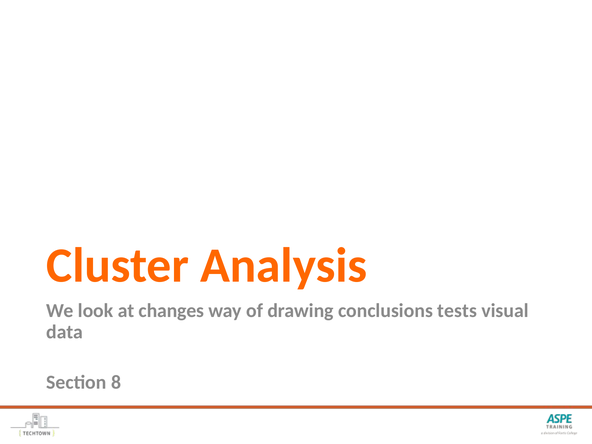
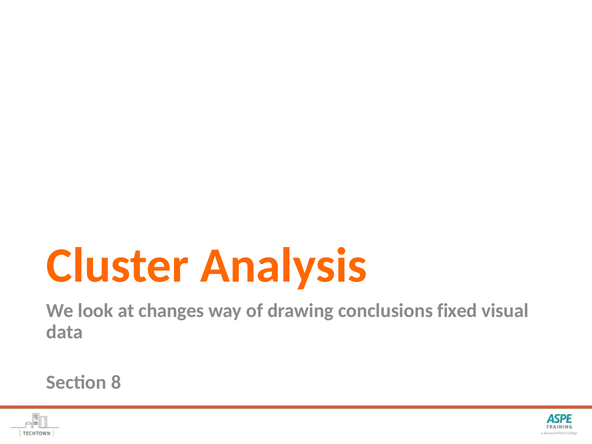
tests: tests -> fixed (457, 311)
